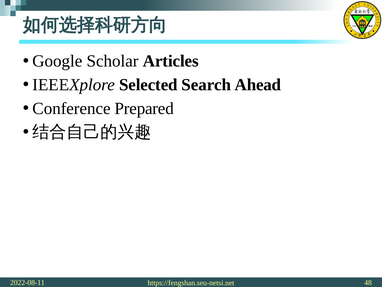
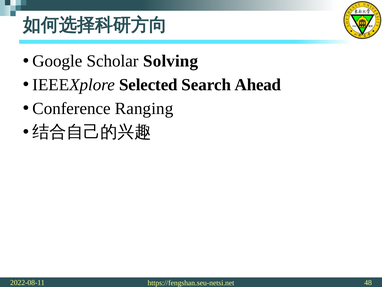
Articles: Articles -> Solving (171, 61)
Prepared: Prepared -> Ranging (144, 108)
